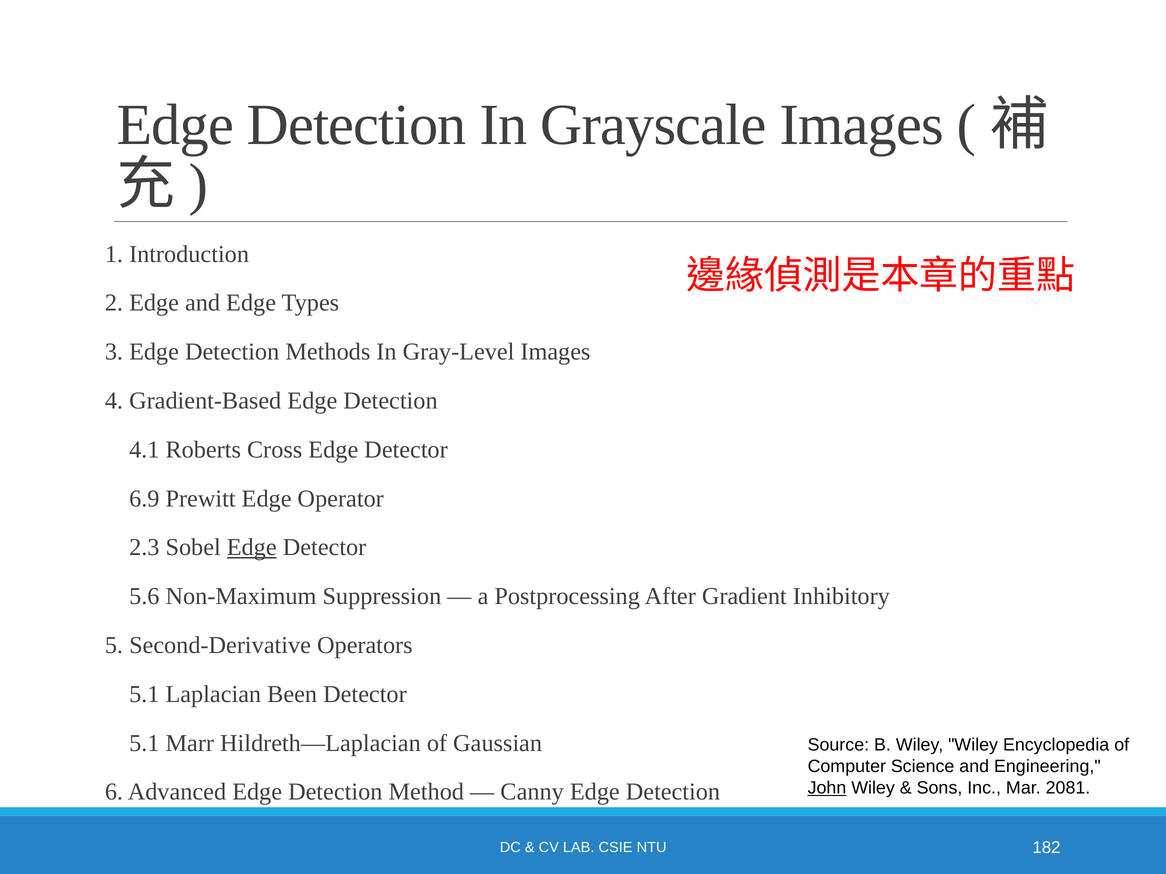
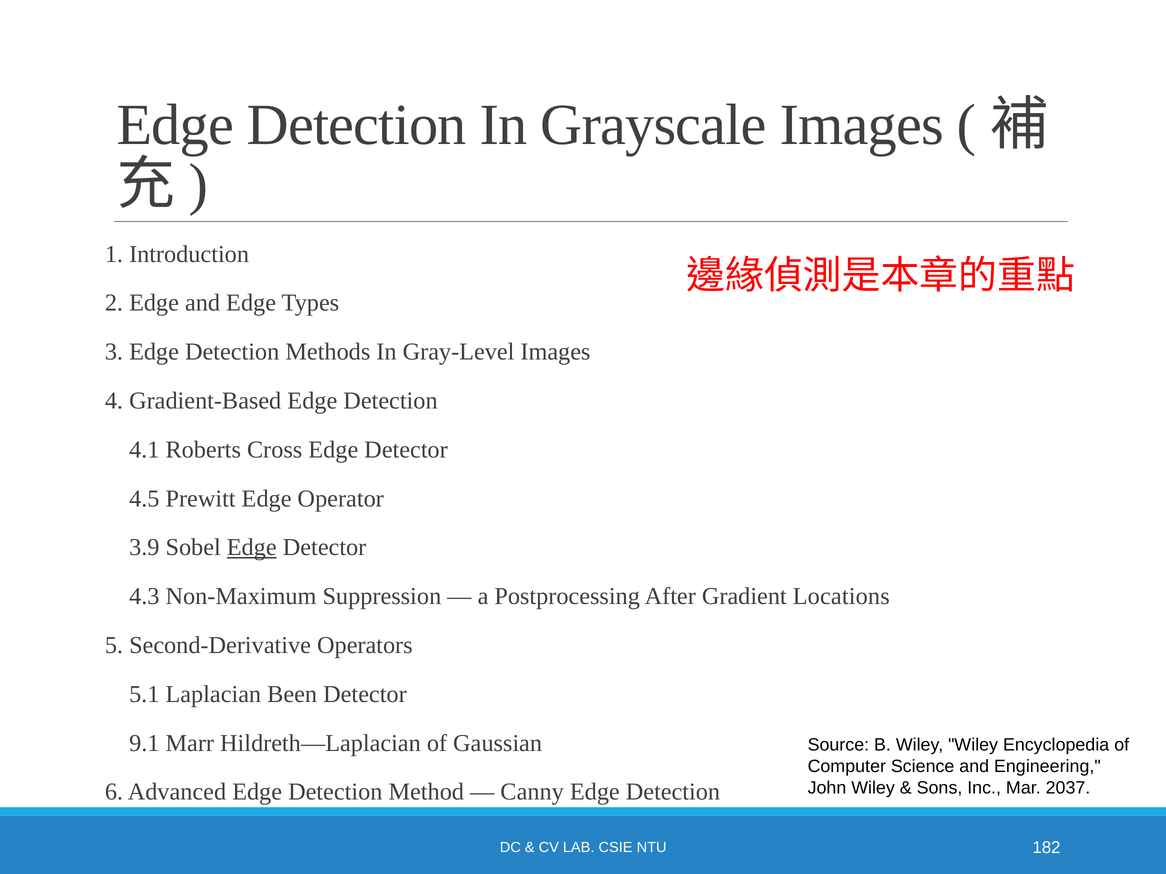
6.9: 6.9 -> 4.5 (144, 499)
2.3: 2.3 -> 3.9 (144, 548)
5.6: 5.6 -> 4.3 (144, 597)
Inhibitory: Inhibitory -> Locations (841, 597)
5.1: 5.1 -> 9.1 (144, 744)
John underline: present -> none (827, 788)
2081: 2081 -> 2037 (1068, 788)
